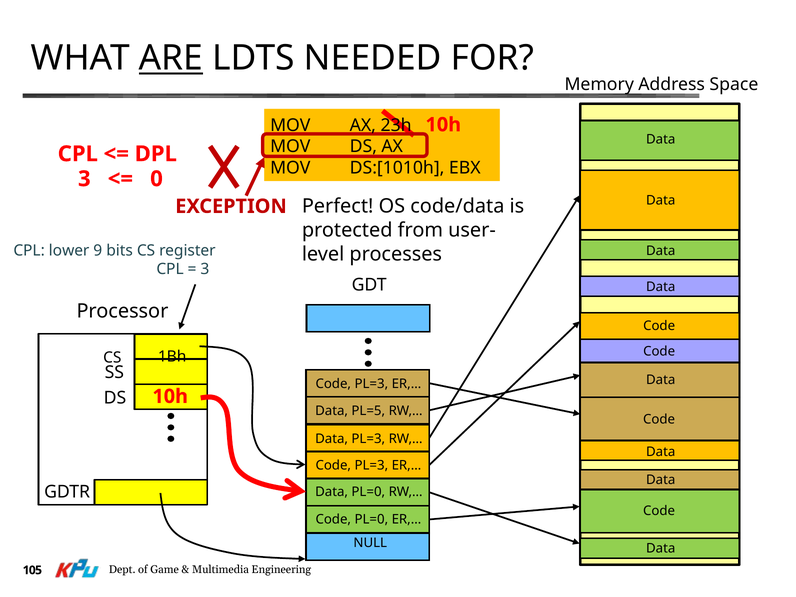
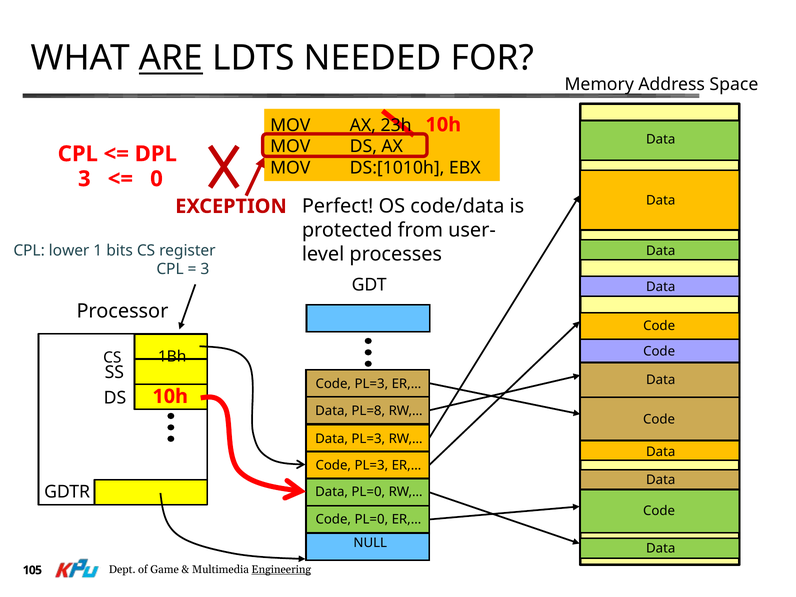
9: 9 -> 1 (98, 250)
PL=5: PL=5 -> PL=8 (368, 411)
Engineering underline: none -> present (281, 569)
